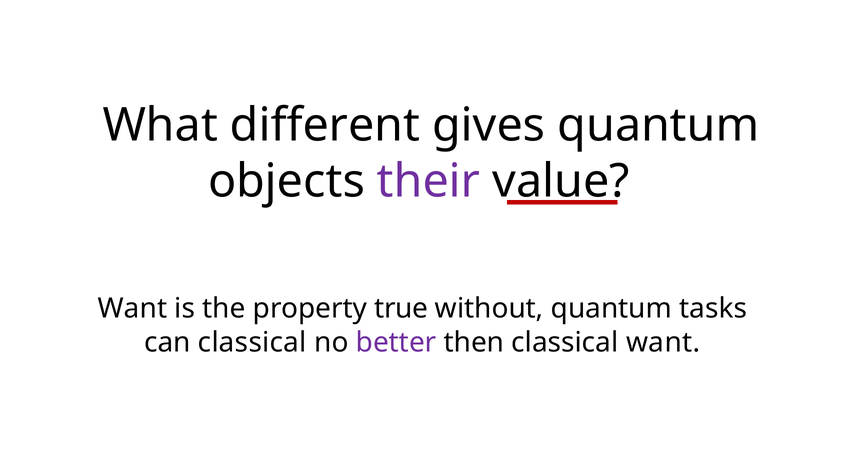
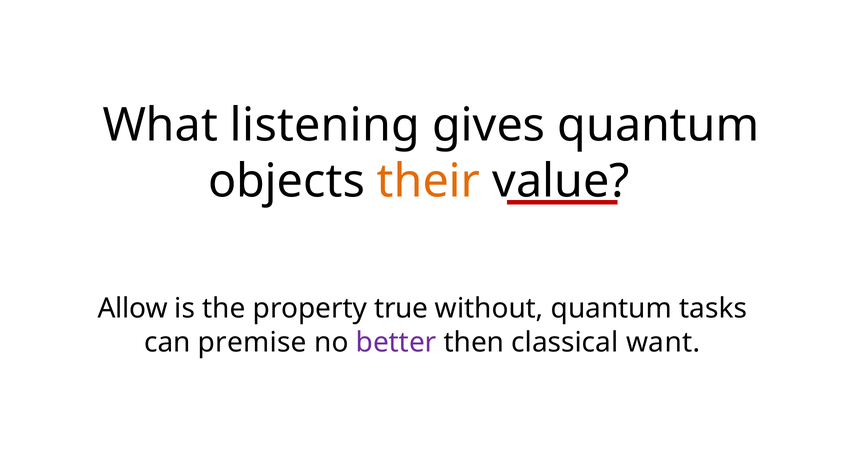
different: different -> listening (325, 126)
their colour: purple -> orange (429, 182)
Want: Want -> Allow (133, 309)
can classical: classical -> premise (252, 342)
